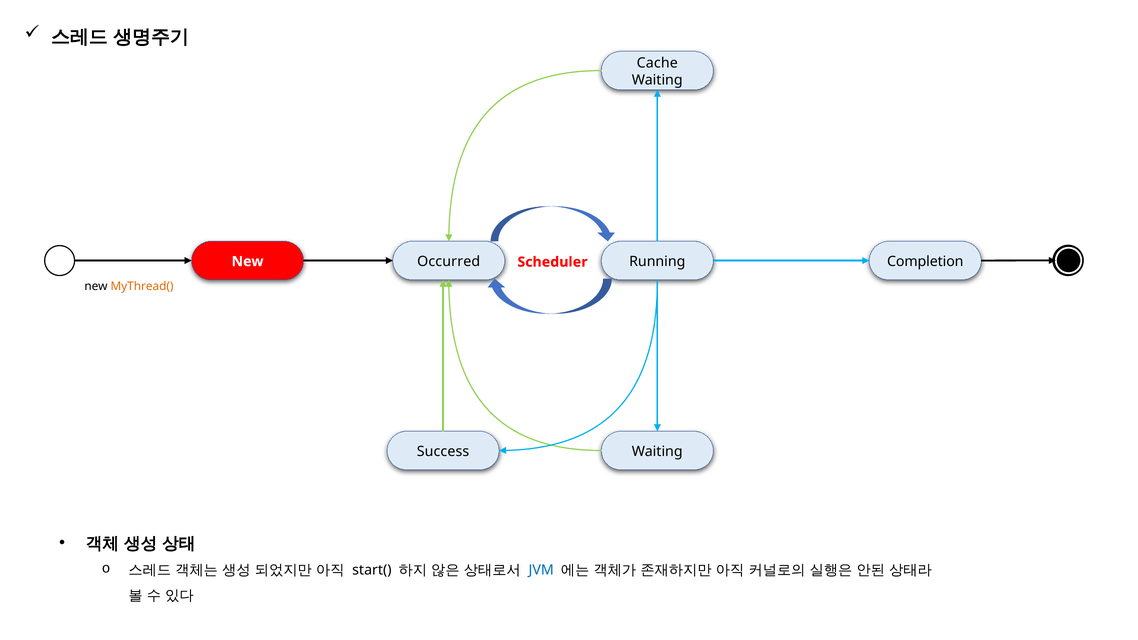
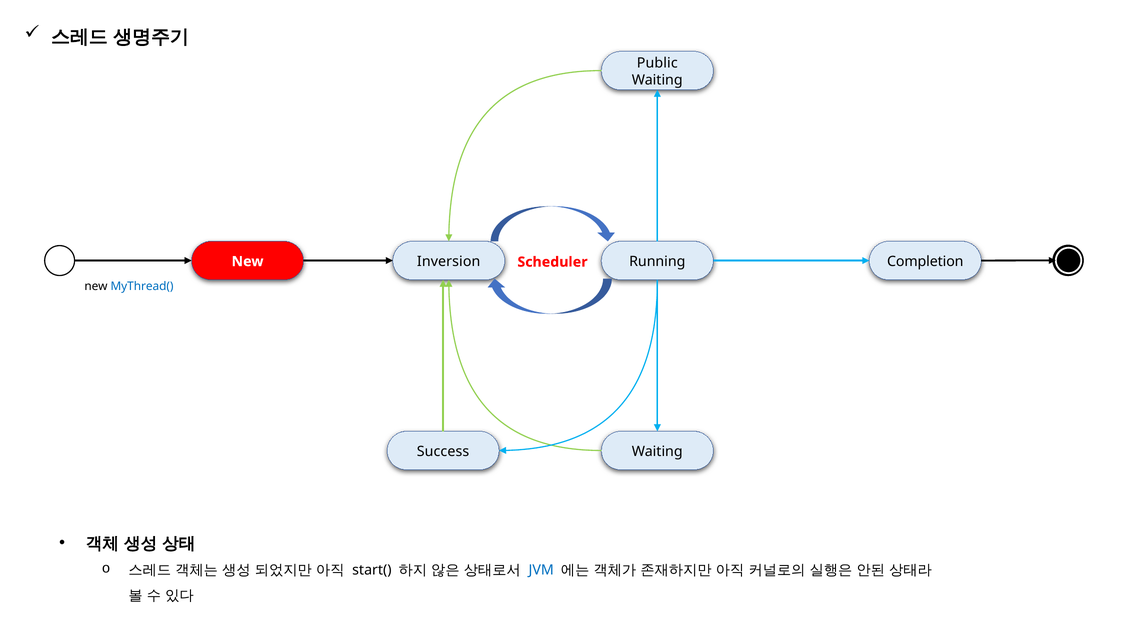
Cache: Cache -> Public (657, 63)
Occurred: Occurred -> Inversion (449, 262)
MyThread( colour: orange -> blue (142, 286)
